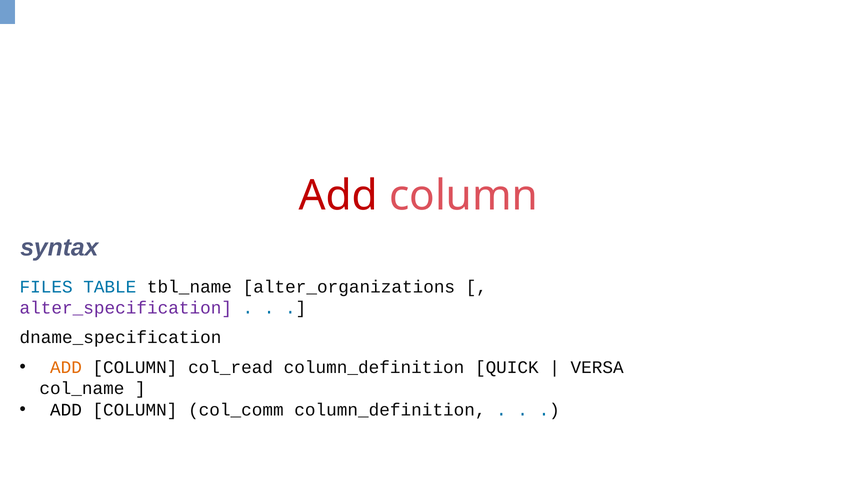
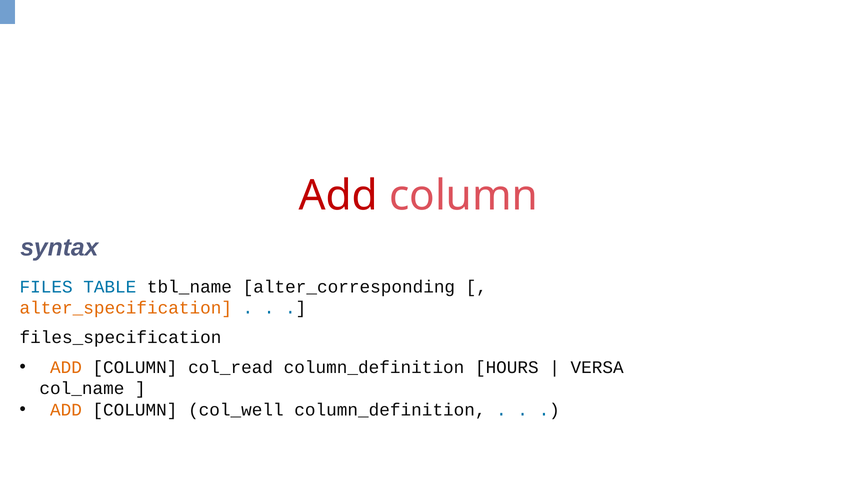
alter_organizations: alter_organizations -> alter_corresponding (349, 287)
alter_specification colour: purple -> orange (126, 308)
dname_specification: dname_specification -> files_specification (120, 338)
QUICK: QUICK -> HOURS (507, 367)
ADD colour: black -> orange (66, 410)
col_comm: col_comm -> col_well (236, 410)
